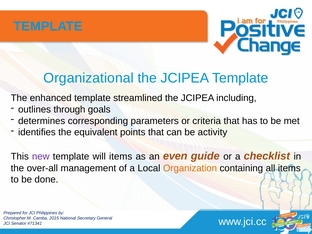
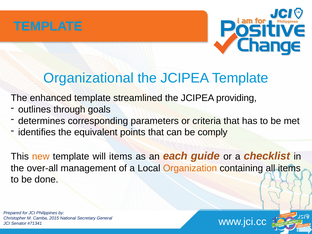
including: including -> providing (236, 98)
activity: activity -> comply (213, 132)
new colour: purple -> orange (41, 156)
even: even -> each (175, 156)
